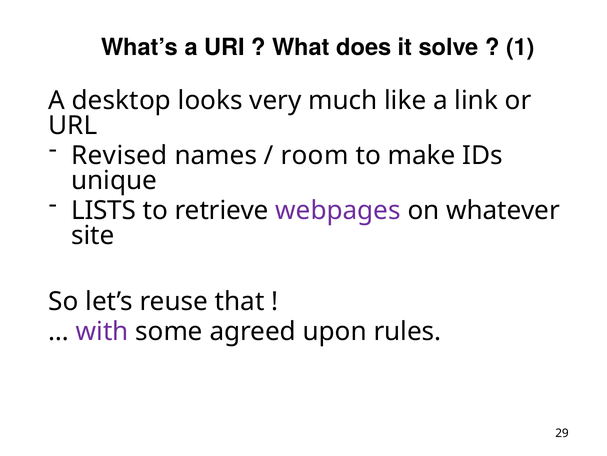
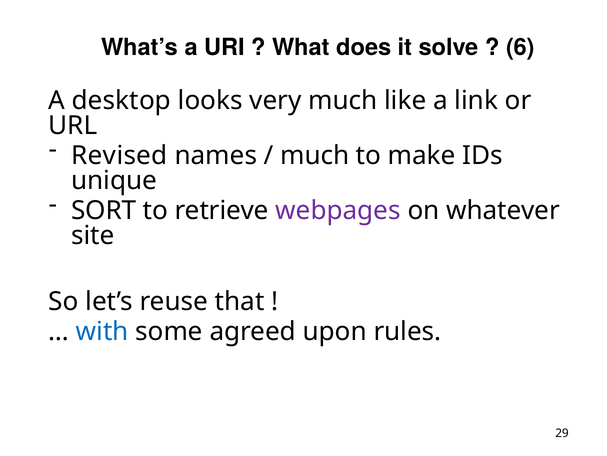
1: 1 -> 6 (520, 47)
room: room -> much (315, 155)
LISTS: LISTS -> SORT (104, 210)
with colour: purple -> blue (102, 331)
